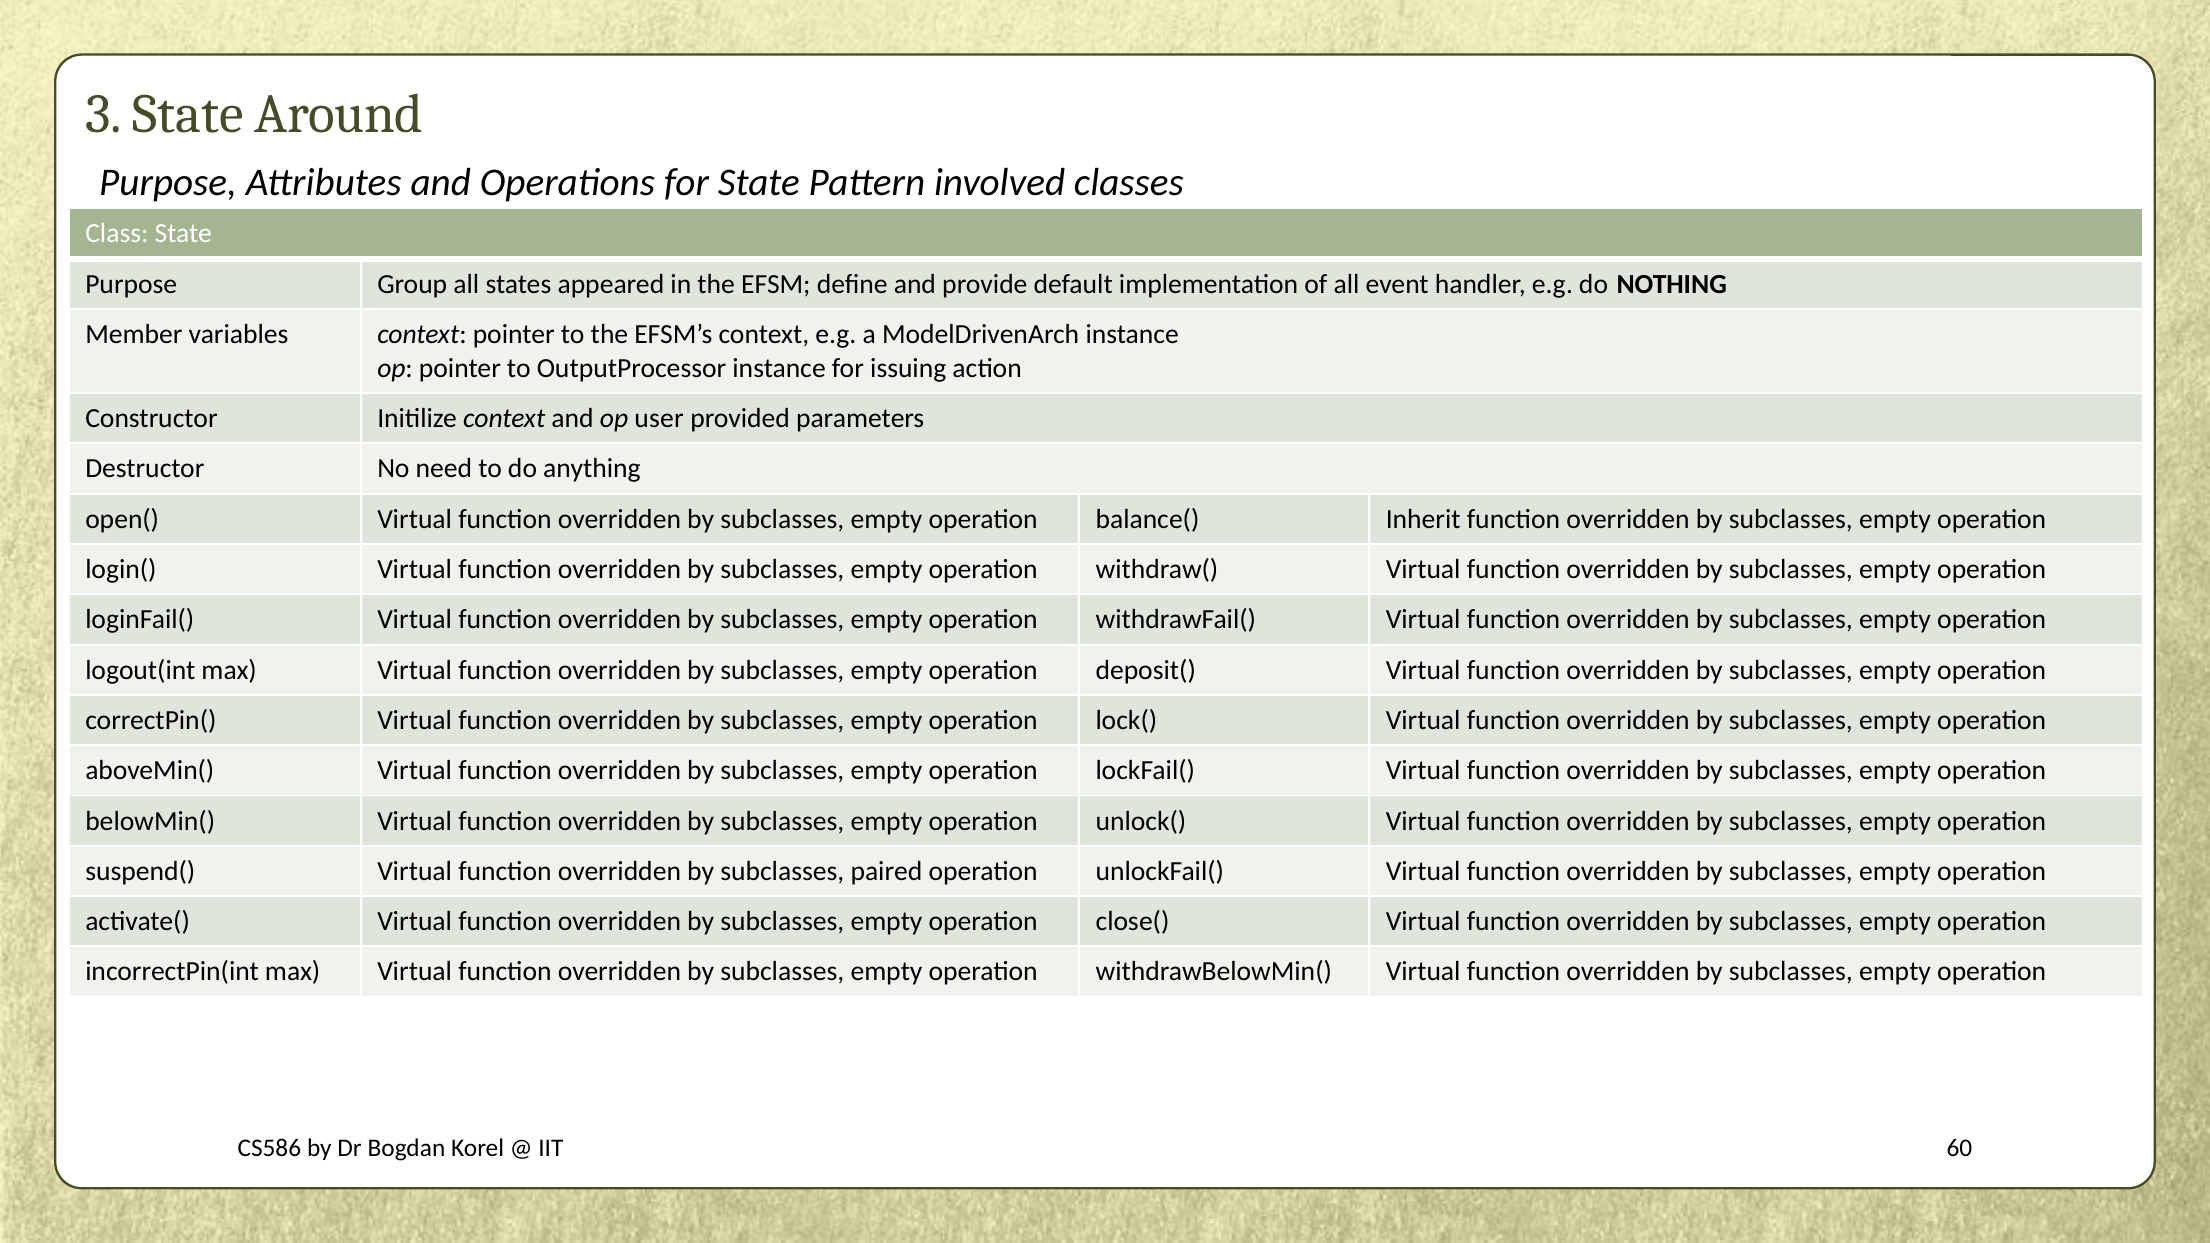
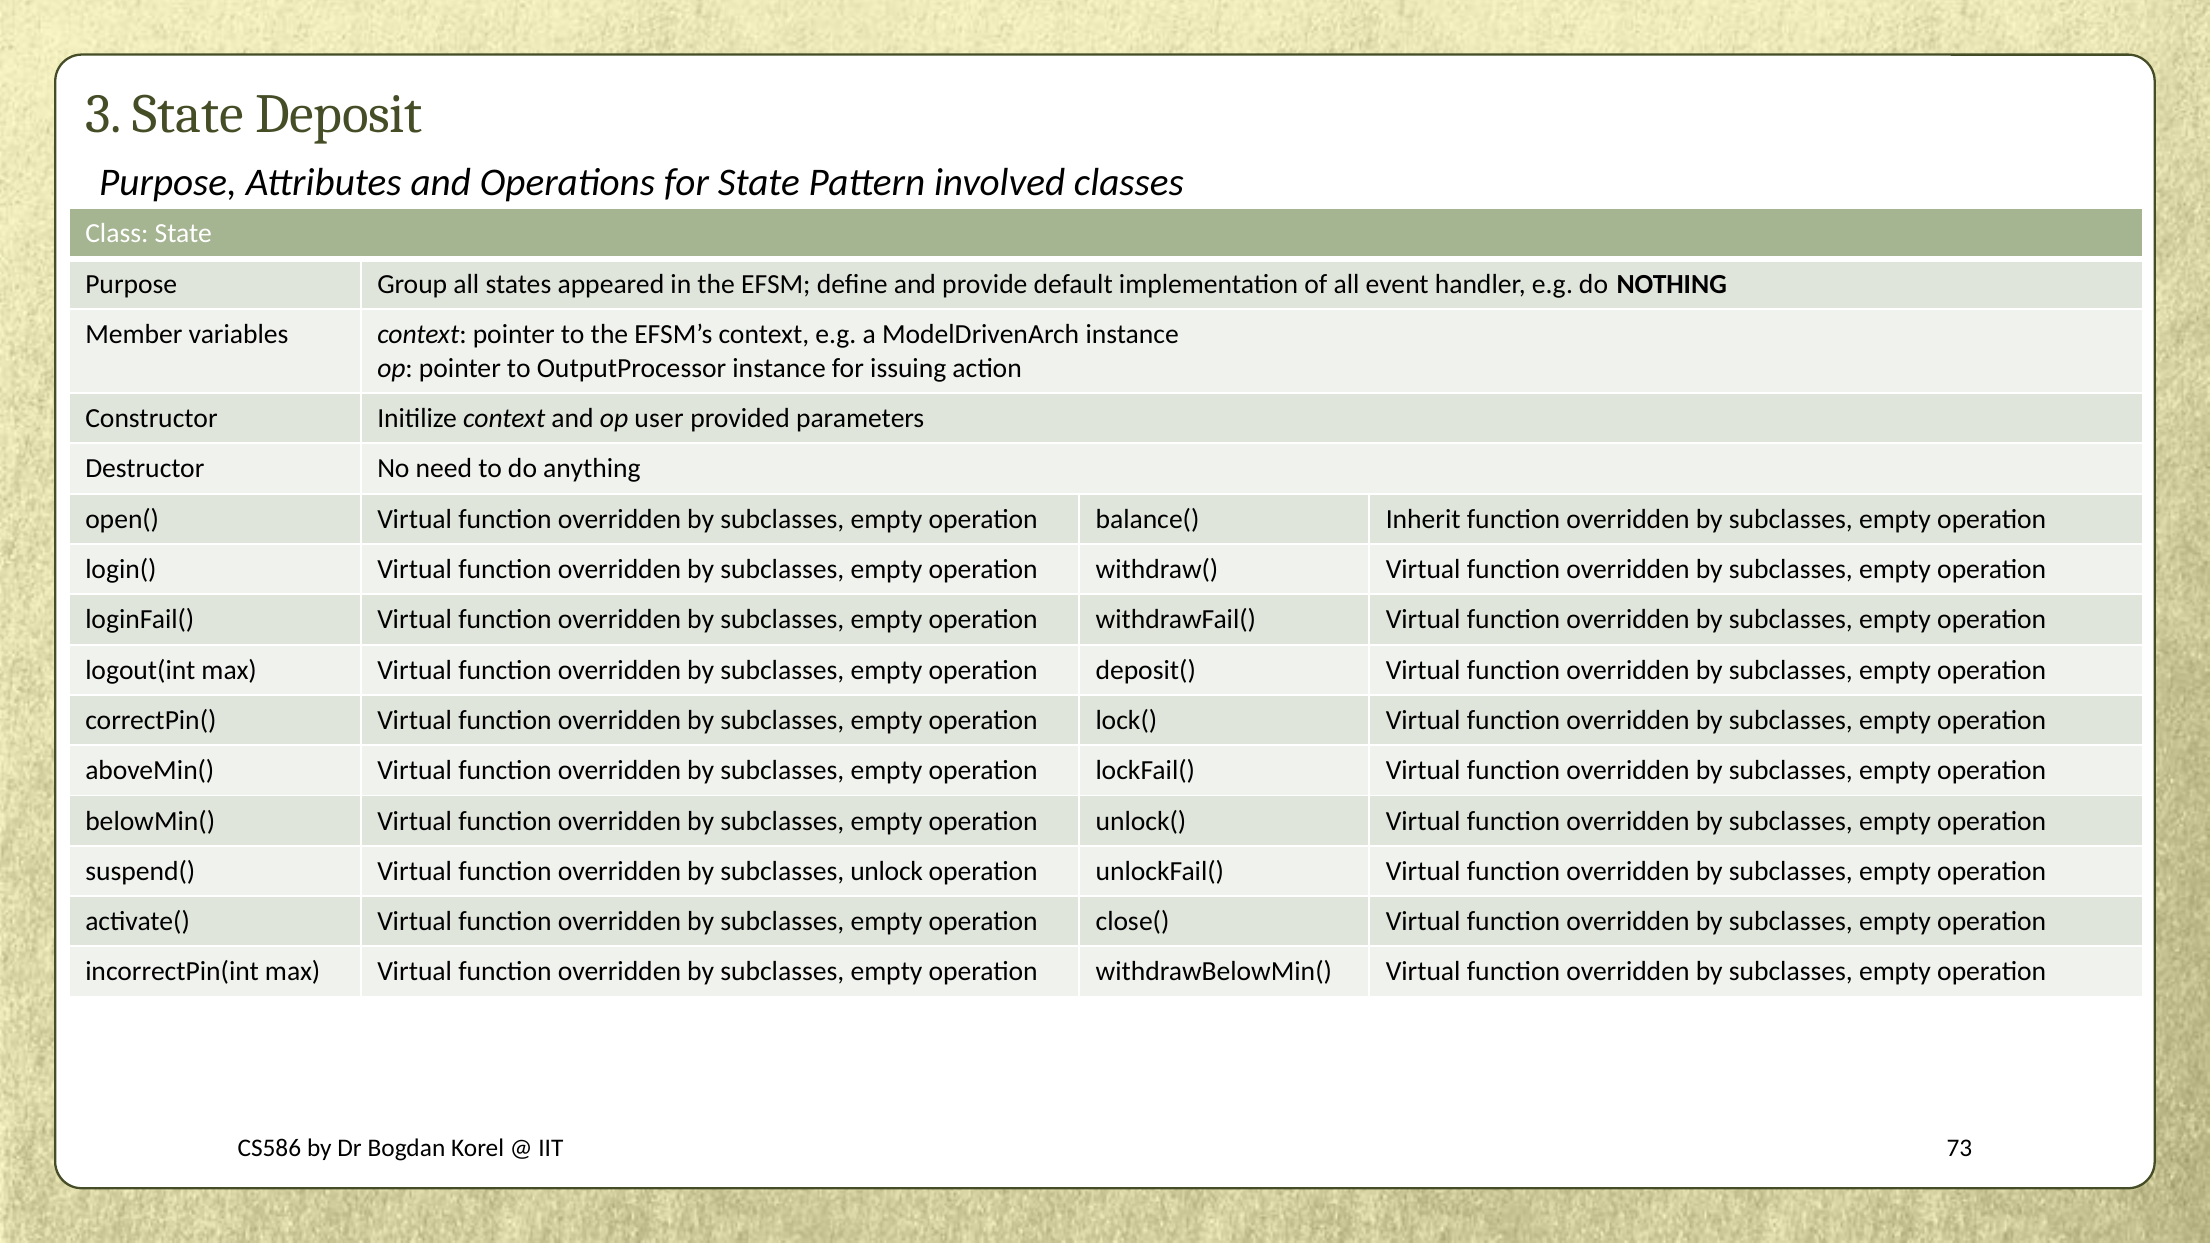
Around: Around -> Deposit (339, 114)
paired: paired -> unlock (887, 872)
60: 60 -> 73 (1959, 1148)
